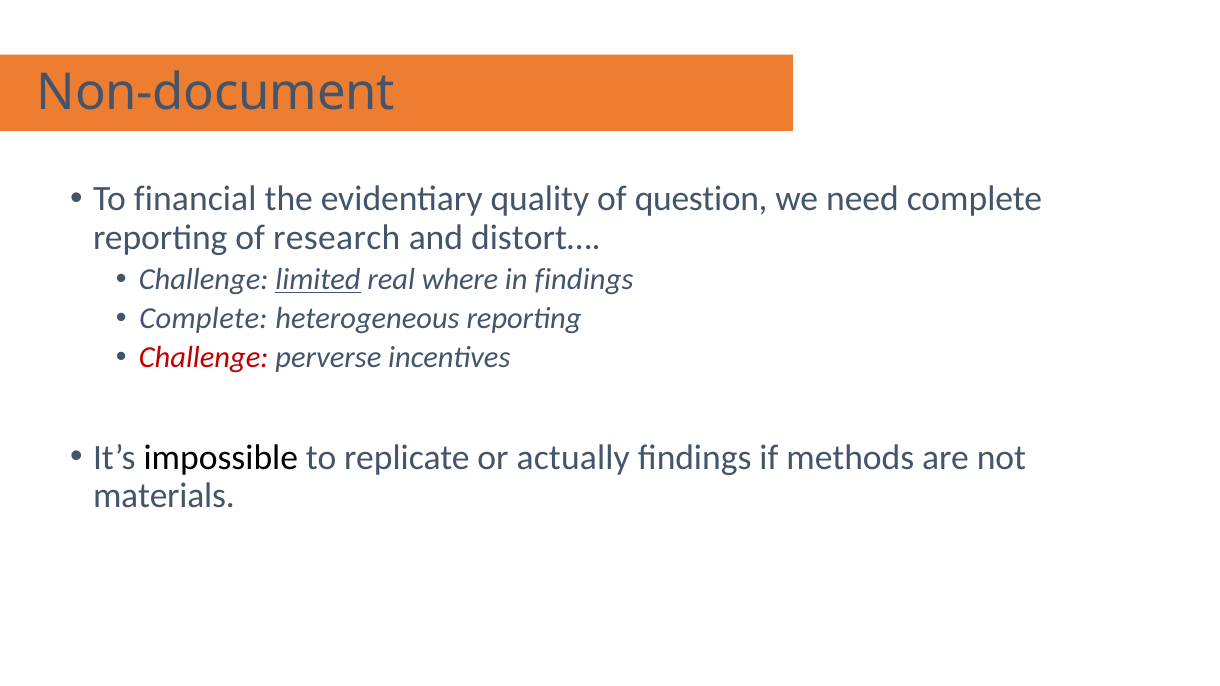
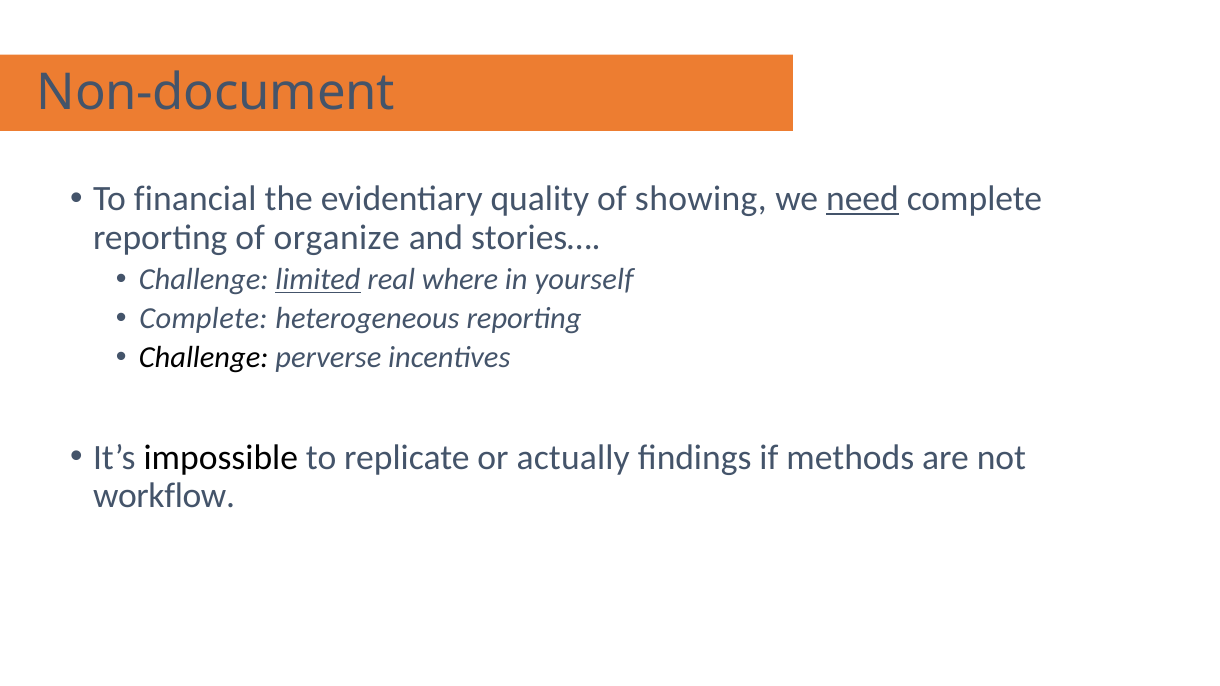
question: question -> showing (701, 199)
need underline: none -> present (862, 199)
research: research -> organize (337, 237)
distort…: distort… -> stories… (536, 237)
in findings: findings -> yourself (584, 279)
Challenge colour: red -> black (204, 358)
materials: materials -> workflow (164, 496)
